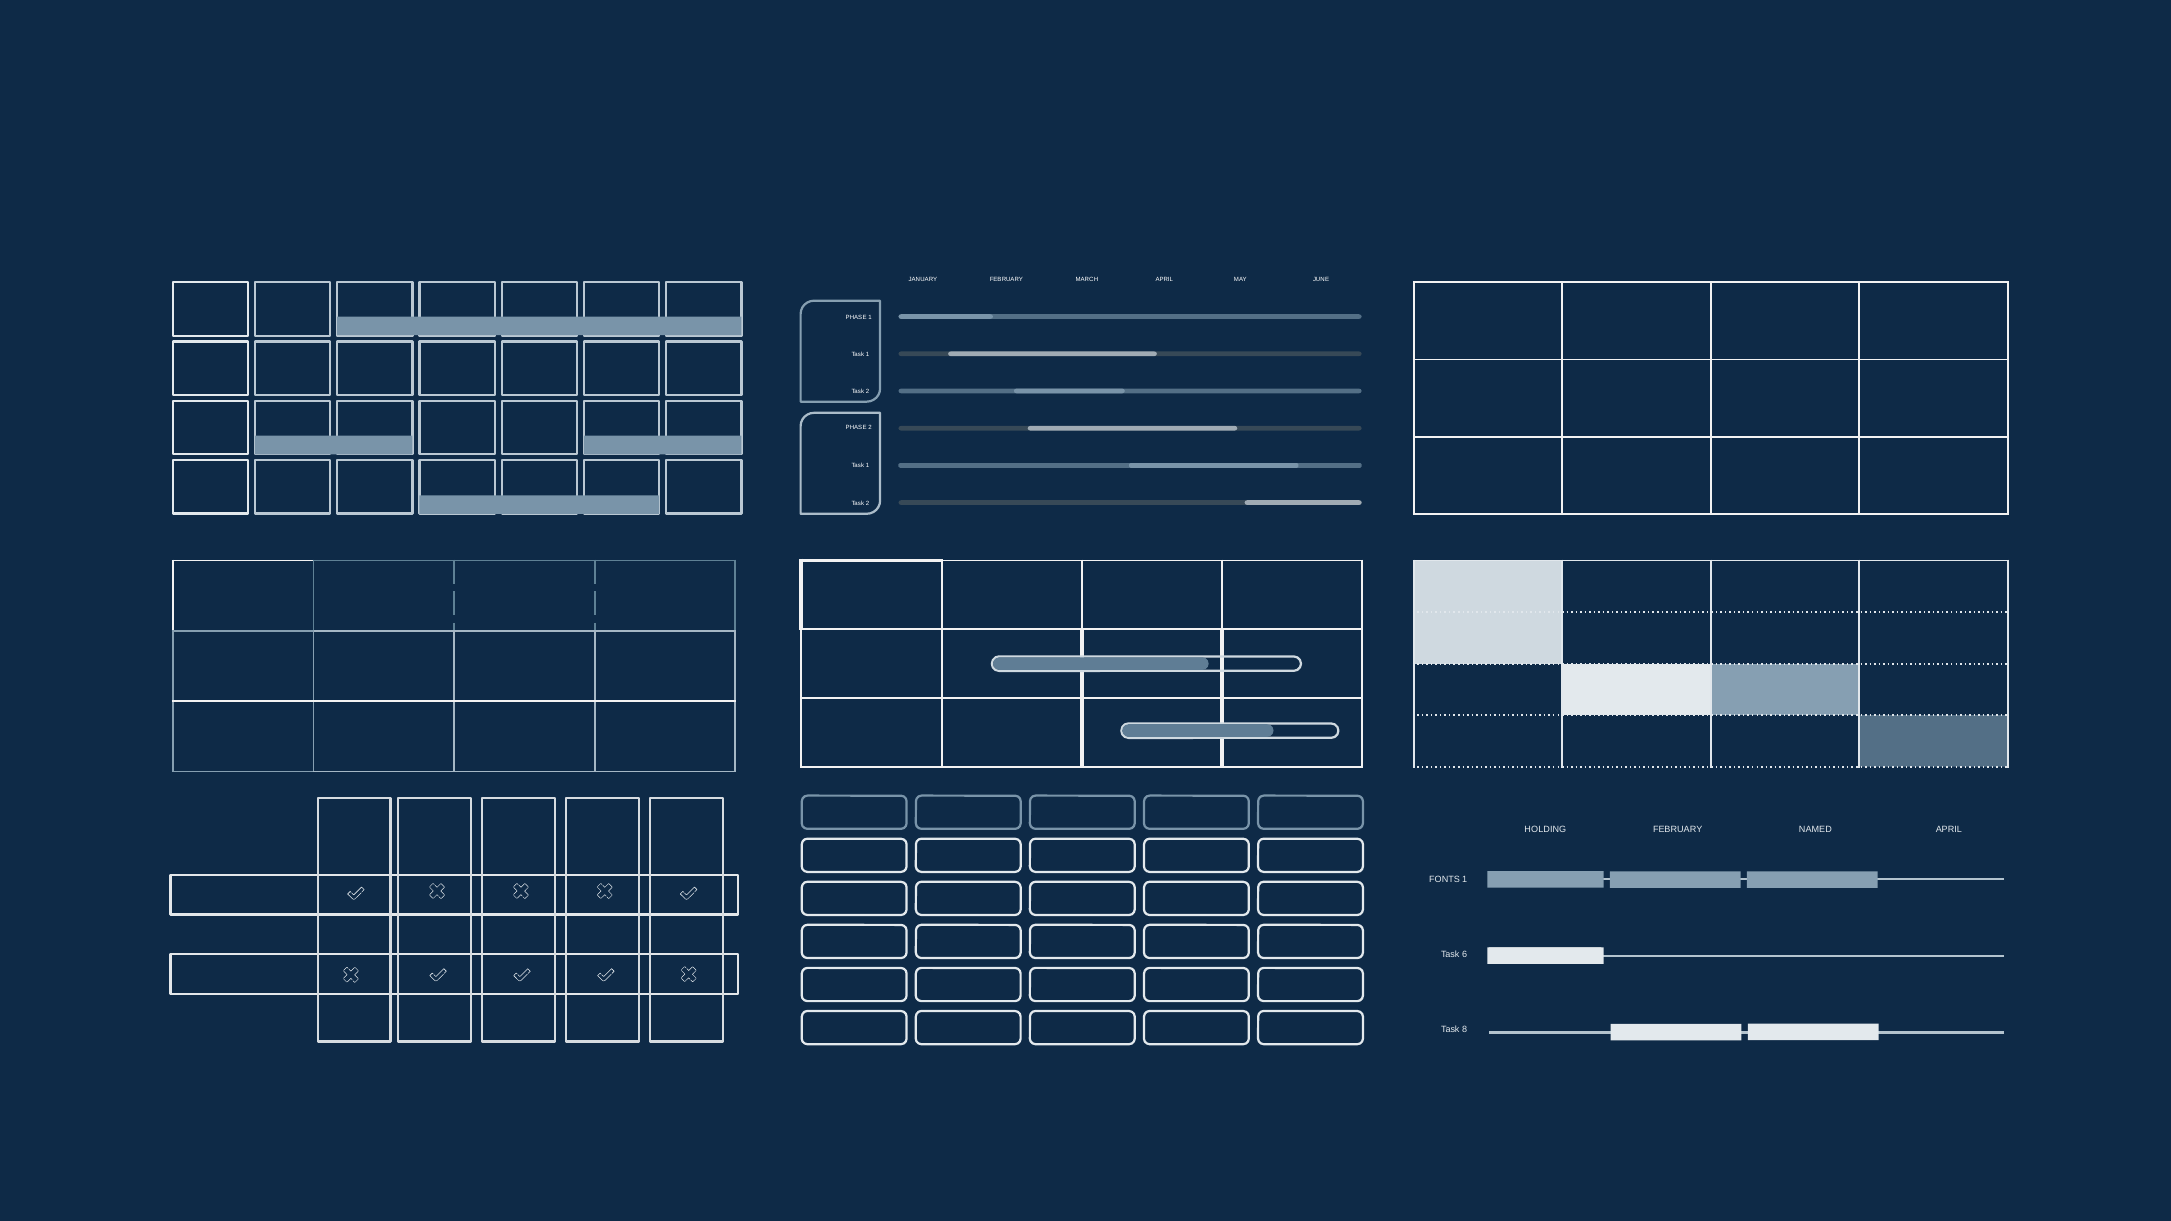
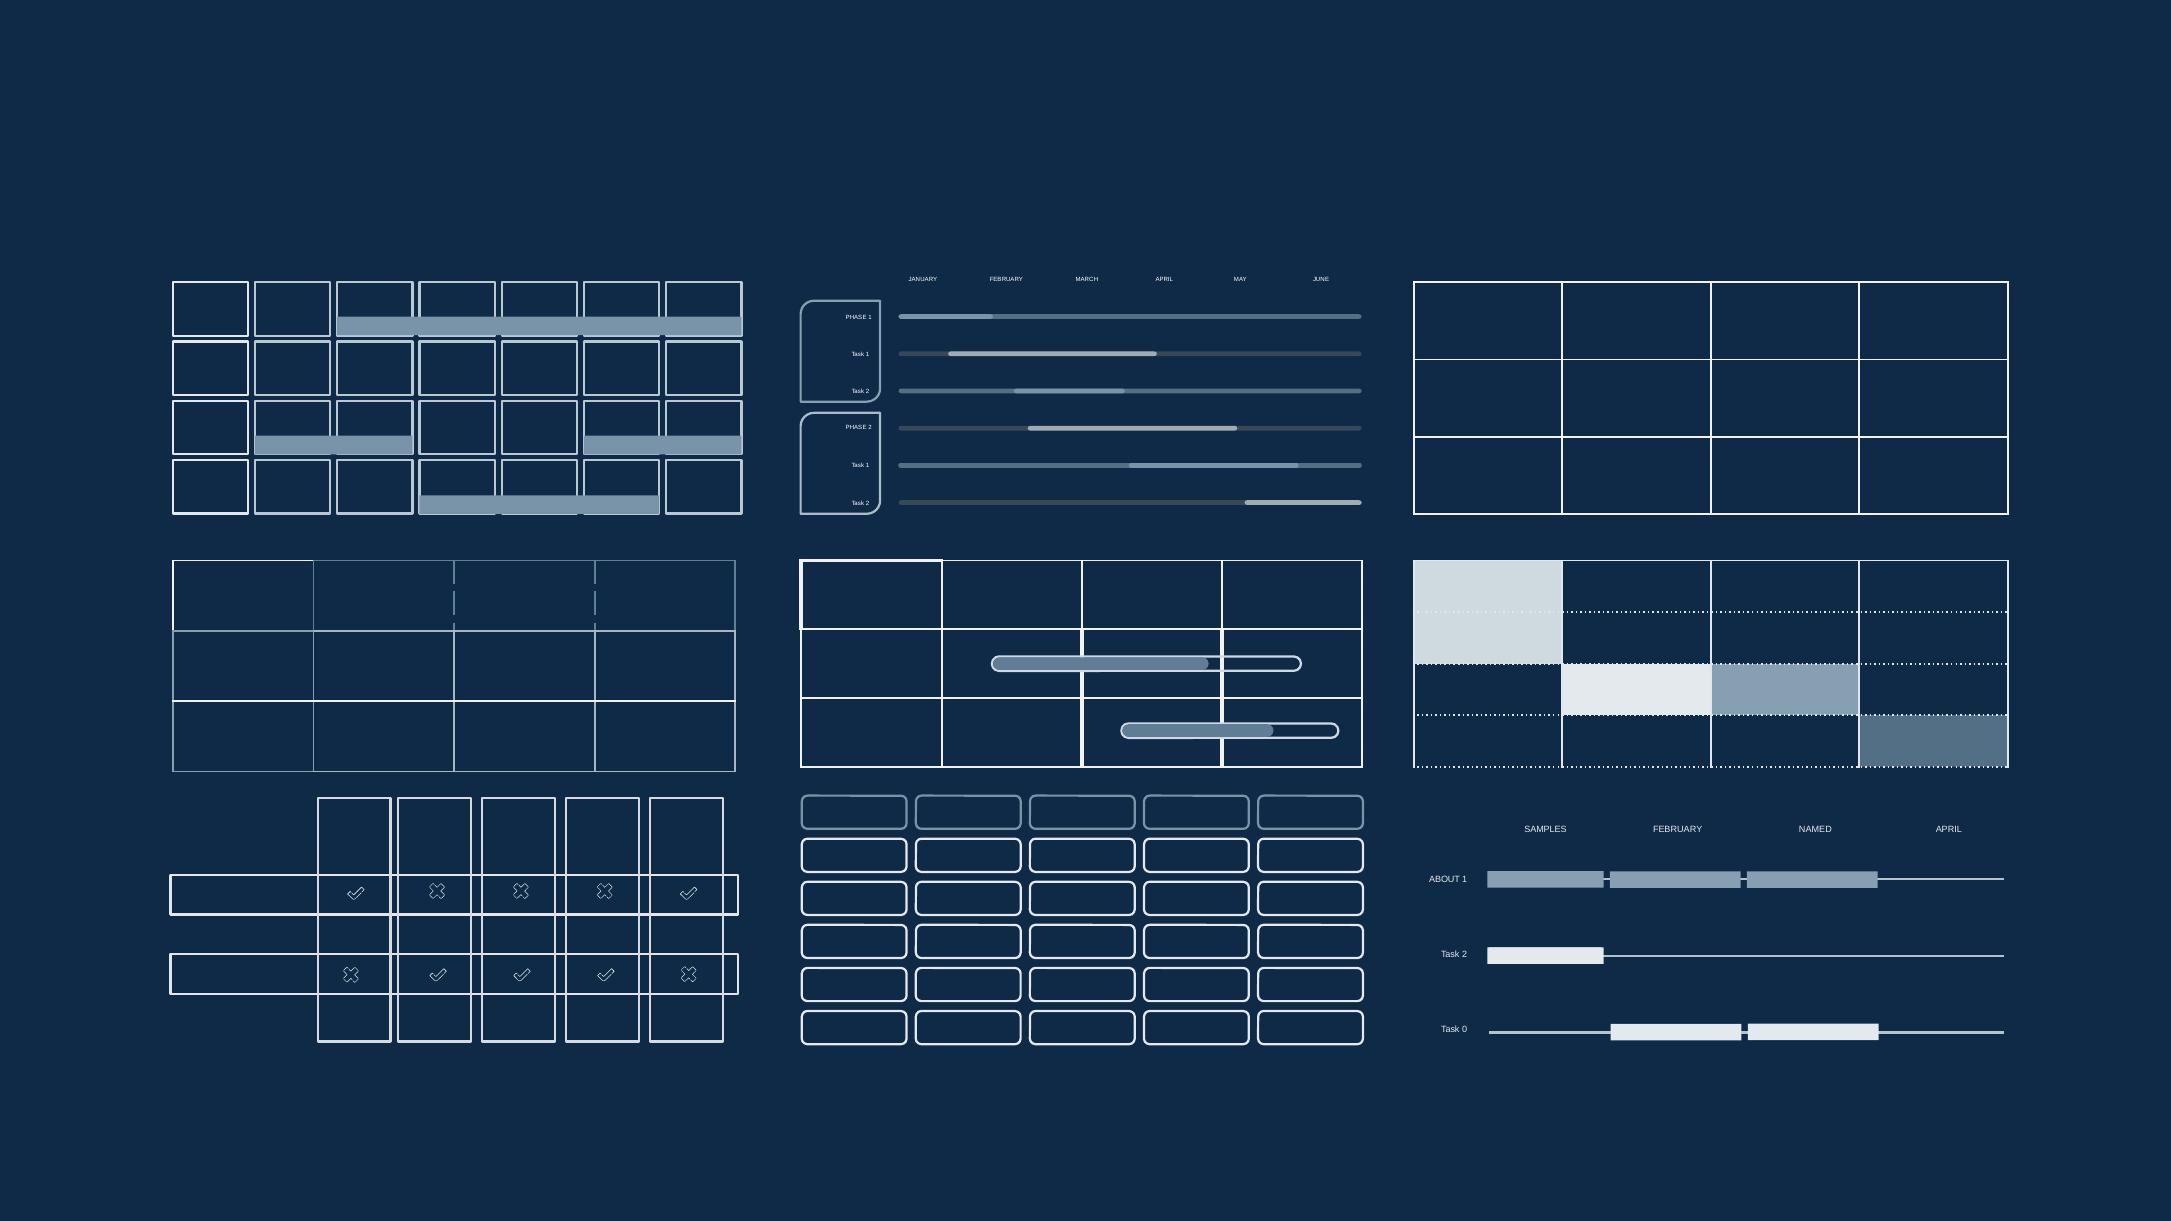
HOLDING: HOLDING -> SAMPLES (1545, 830)
FONTS: FONTS -> ABOUT (1445, 880)
6: 6 -> 2 (1465, 955)
8: 8 -> 0 (1465, 1030)
